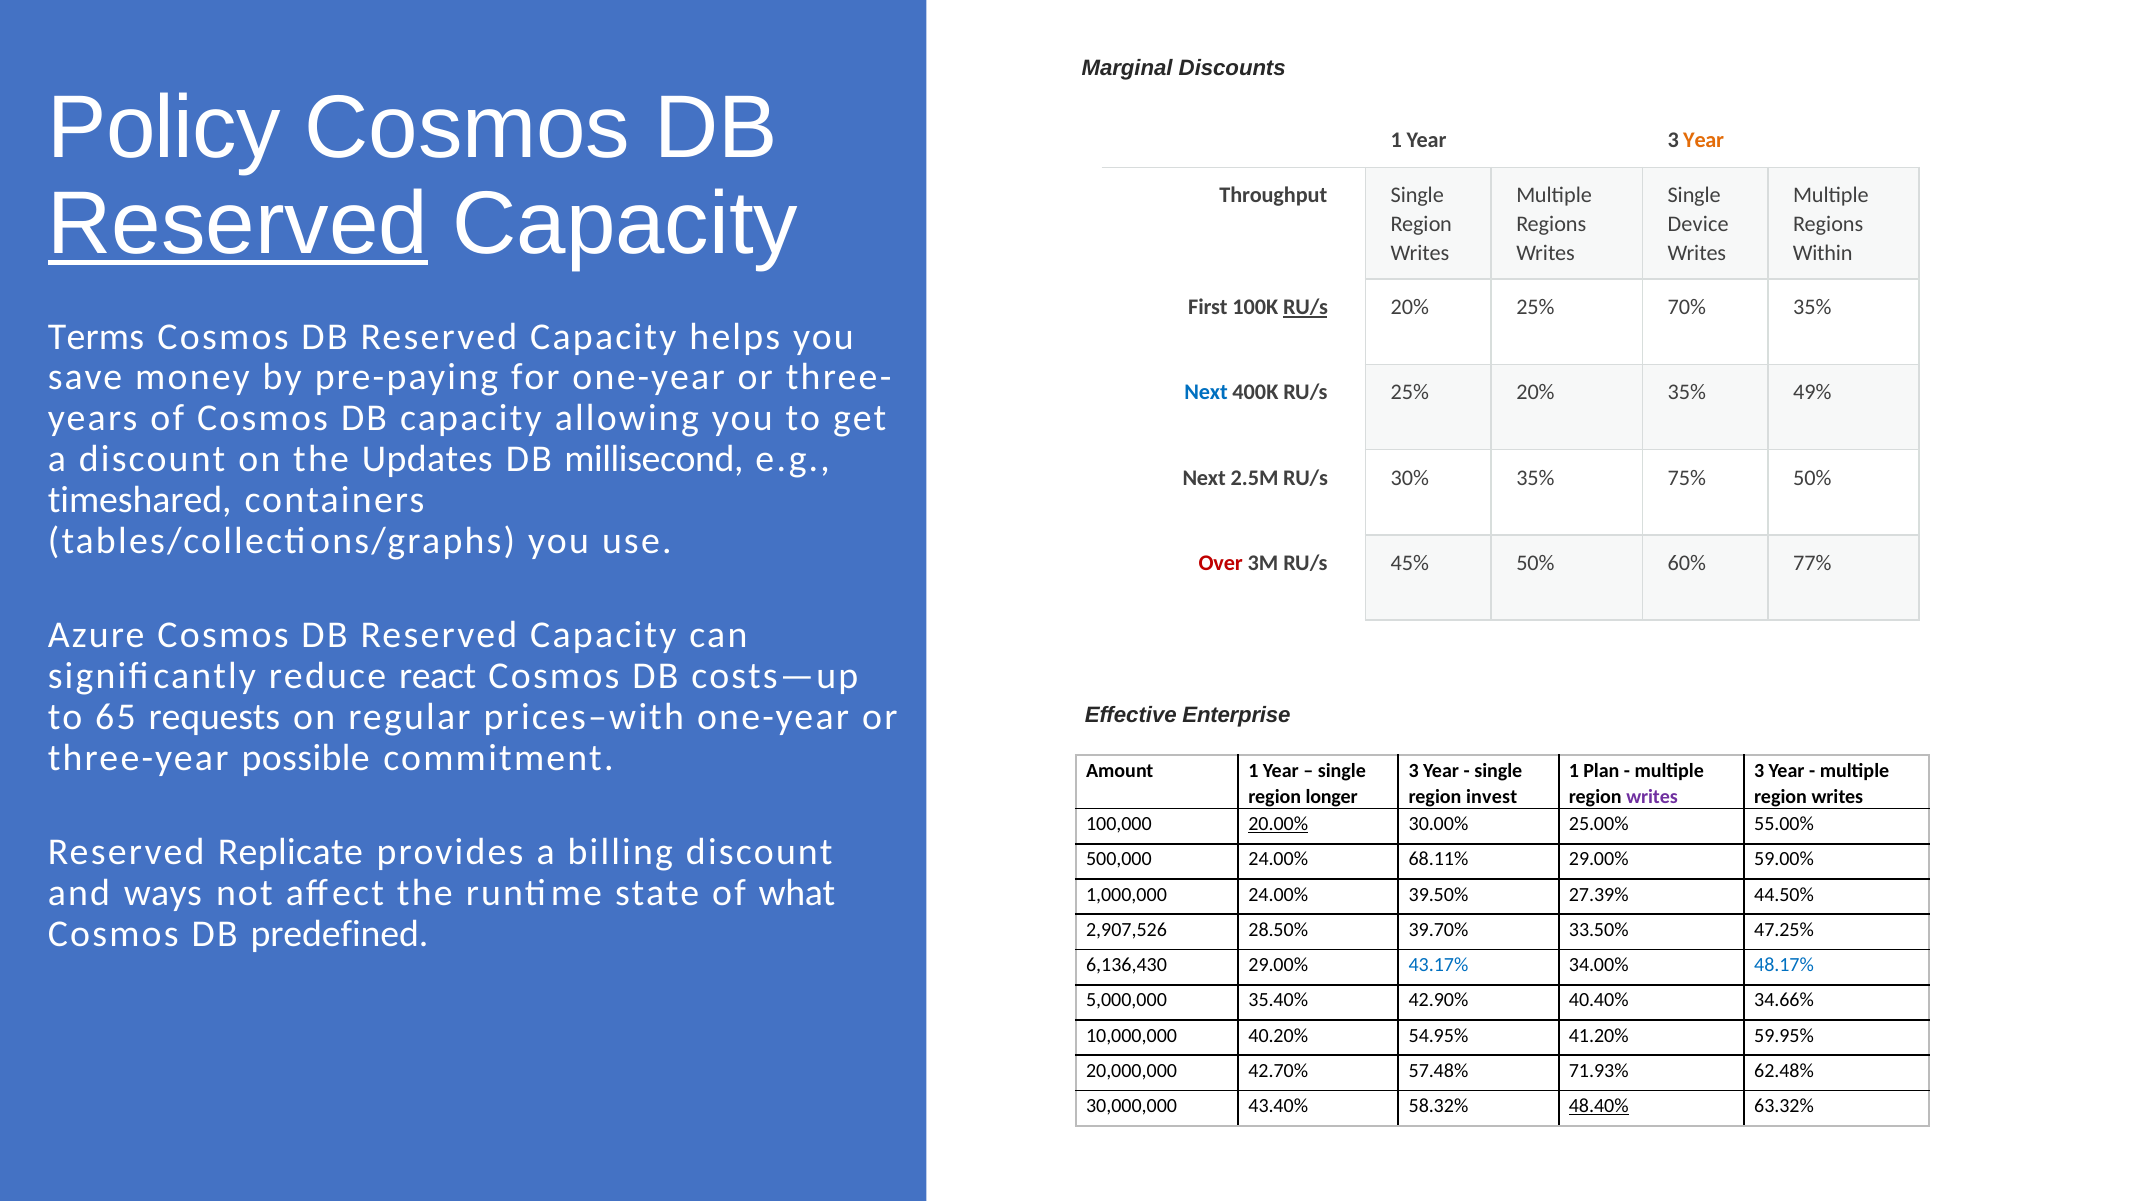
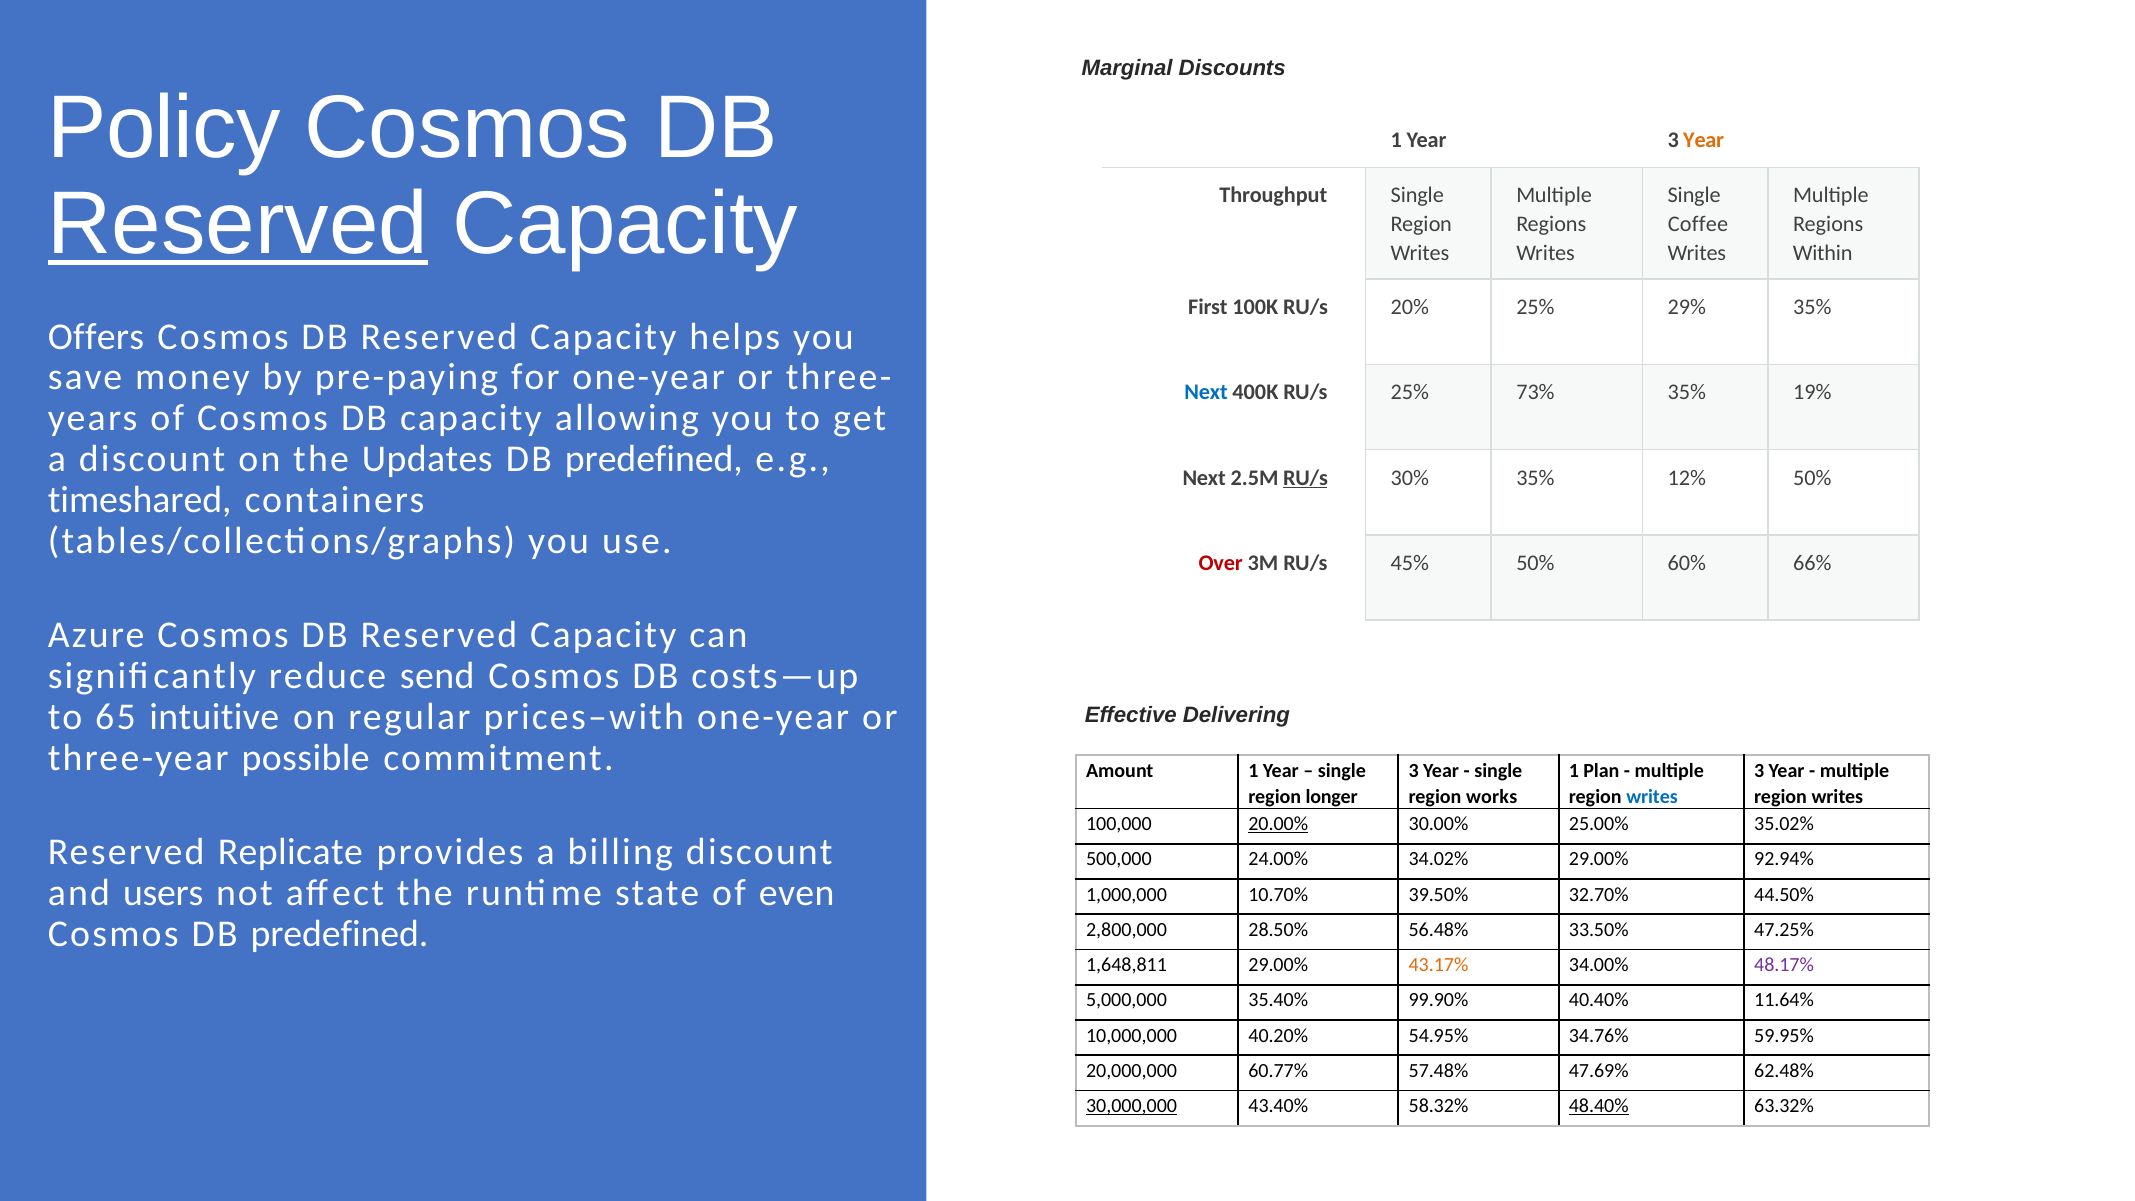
Device: Device -> Coffee (1698, 224)
RU/s underline: present -> none (1306, 307)
70%: 70% -> 29% (1687, 307)
Terms: Terms -> Offers (96, 337)
25% 20%: 20% -> 73% (1535, 393)
49%: 49% -> 19% (1812, 393)
millisecond: millisecond -> predefined (654, 459)
RU/s underline: none -> present (1306, 478)
75%: 75% -> 12% (1687, 478)
77%: 77% -> 66% (1812, 563)
react: react -> send (437, 676)
requests: requests -> intuitive (214, 717)
Enterprise: Enterprise -> Delivering (1236, 715)
invest: invest -> works (1492, 796)
writes colour: purple -> blue (1652, 796)
55.00%: 55.00% -> 35.02% (1784, 824)
68.11%: 68.11% -> 34.02% (1439, 859)
59.00%: 59.00% -> 92.94% (1784, 859)
ways: ways -> users (163, 893)
what: what -> even (797, 893)
1,000,000 24.00%: 24.00% -> 10.70% (1278, 894)
27.39%: 27.39% -> 32.70% (1599, 894)
2,907,526: 2,907,526 -> 2,800,000 (1126, 930)
39.70%: 39.70% -> 56.48% (1439, 930)
6,136,430: 6,136,430 -> 1,648,811 (1126, 965)
43.17% colour: blue -> orange (1439, 965)
48.17% colour: blue -> purple (1784, 965)
42.90%: 42.90% -> 99.90% (1439, 1000)
34.66%: 34.66% -> 11.64% (1784, 1000)
41.20%: 41.20% -> 34.76% (1599, 1035)
42.70%: 42.70% -> 60.77% (1278, 1071)
71.93%: 71.93% -> 47.69% (1599, 1071)
30,000,000 underline: none -> present (1132, 1106)
